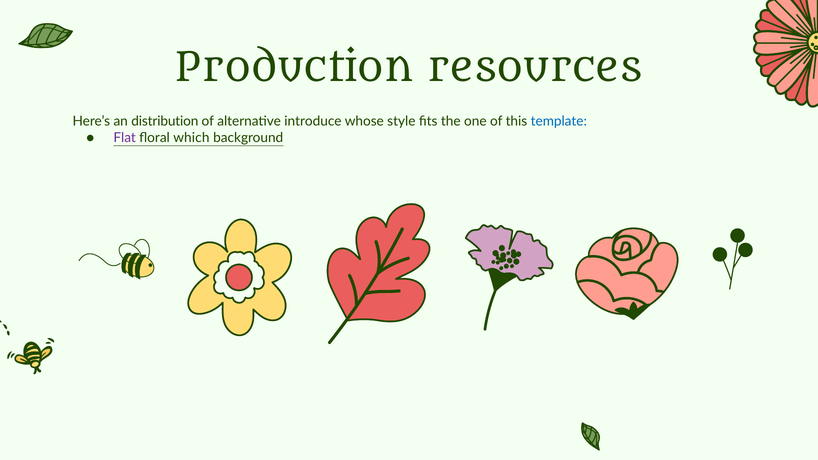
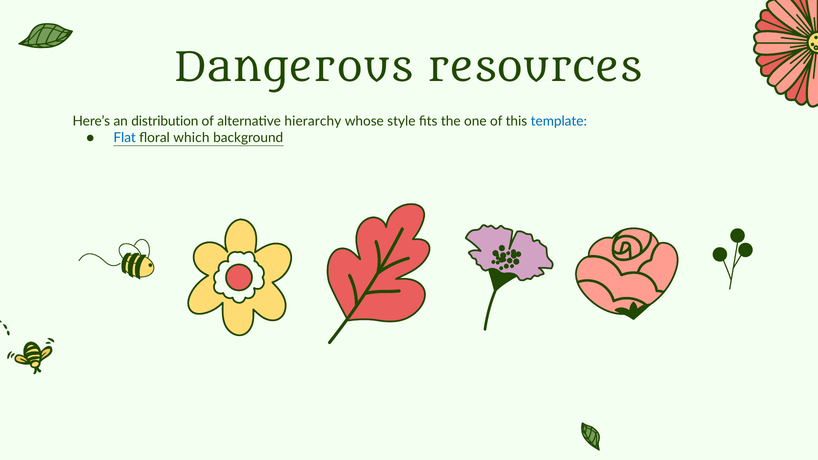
Production: Production -> Dangerous (294, 68)
introduce: introduce -> hierarchy (313, 121)
Flat colour: purple -> blue (125, 138)
